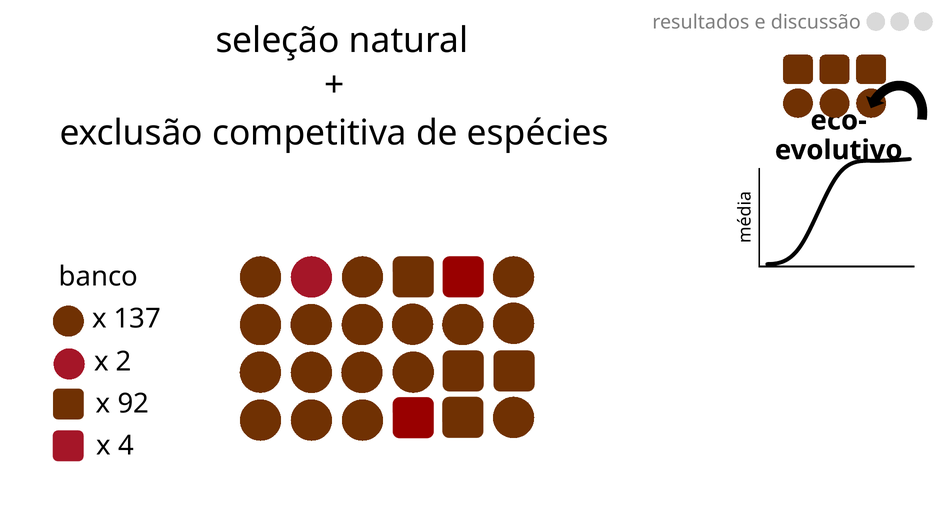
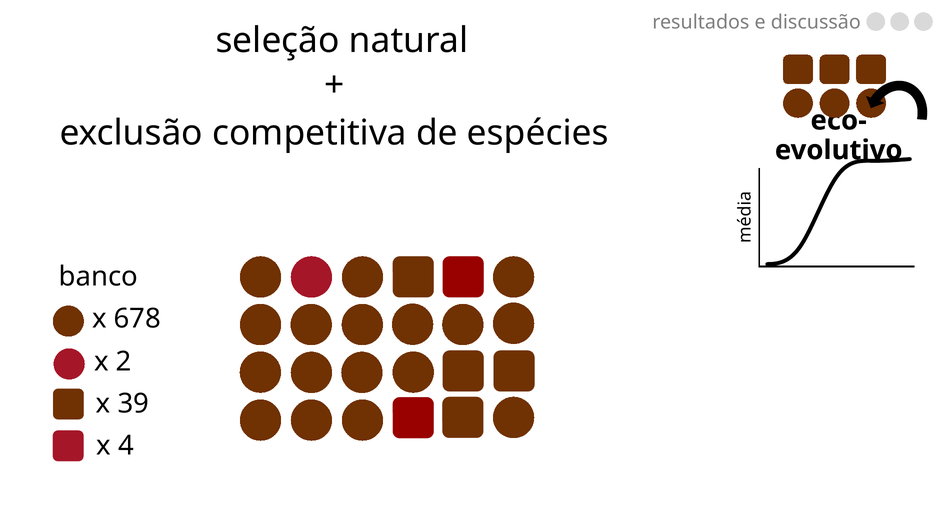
137: 137 -> 678 (137, 319)
92: 92 -> 39 (133, 404)
